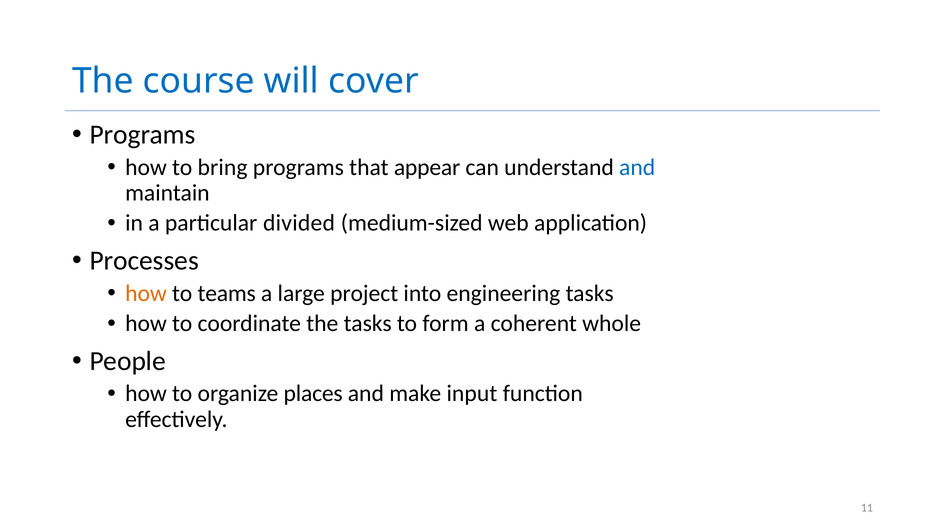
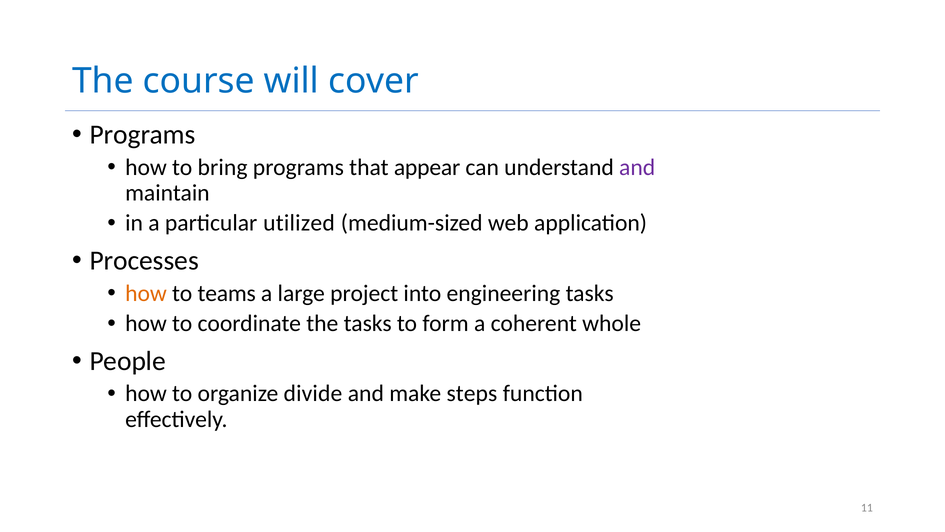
and colour: blue -> purple (637, 167)
divided: divided -> utilized (299, 223)
places: places -> divide (313, 393)
input: input -> steps (472, 393)
